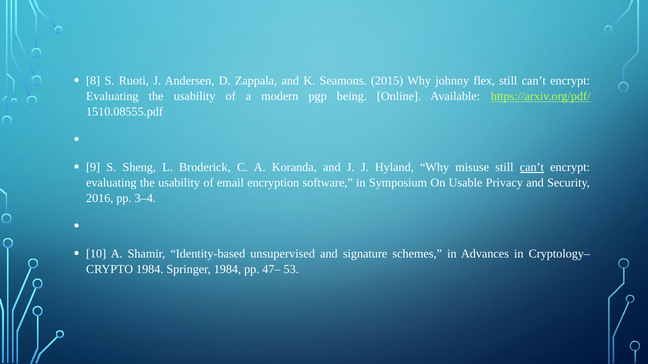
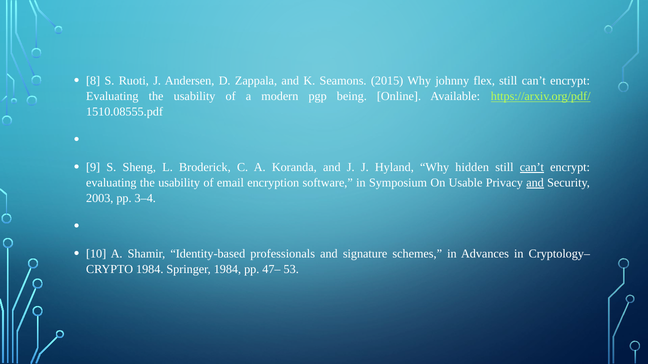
misuse: misuse -> hidden (472, 168)
and underline: none -> present (535, 183)
2016: 2016 -> 2003 (100, 199)
unsupervised: unsupervised -> professionals (283, 254)
